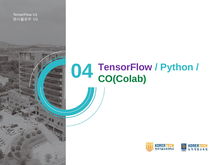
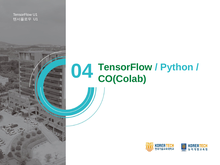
TensorFlow colour: purple -> green (125, 67)
